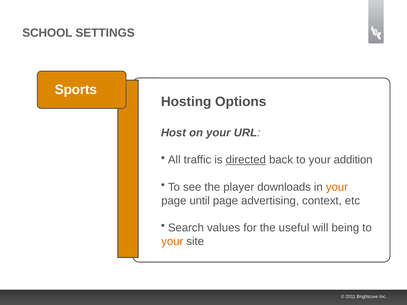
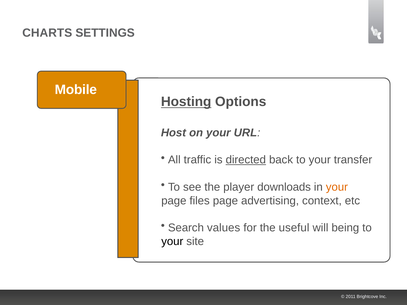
SCHOOL: SCHOOL -> CHARTS (47, 33)
Sports: Sports -> Mobile (76, 90)
Hosting underline: none -> present (186, 102)
addition: addition -> transfer (353, 160)
until: until -> files (200, 201)
your colour: orange -> black (172, 241)
